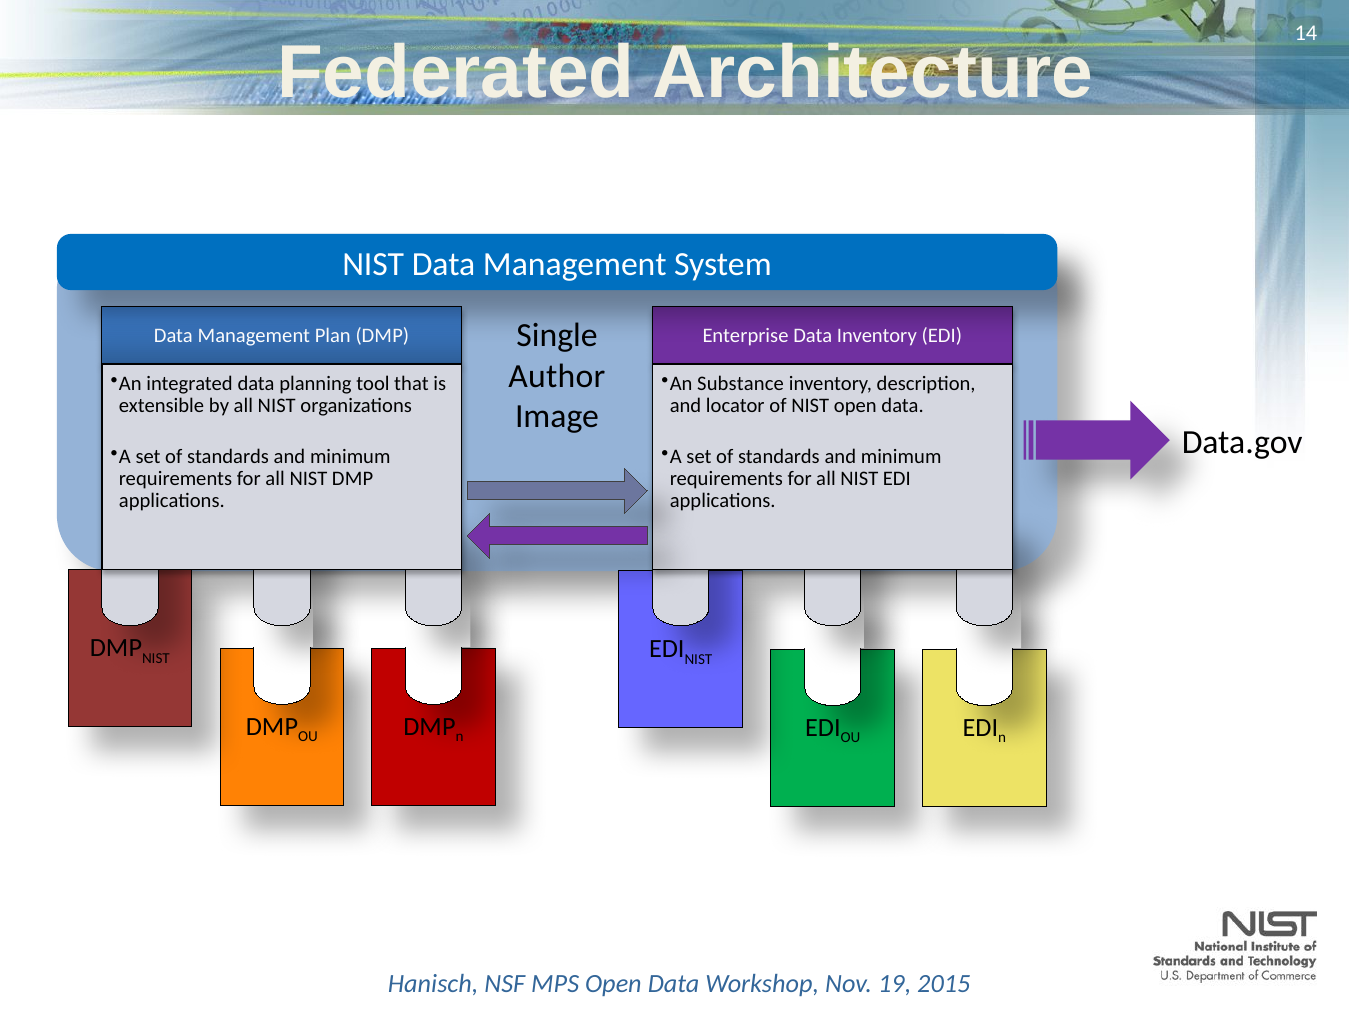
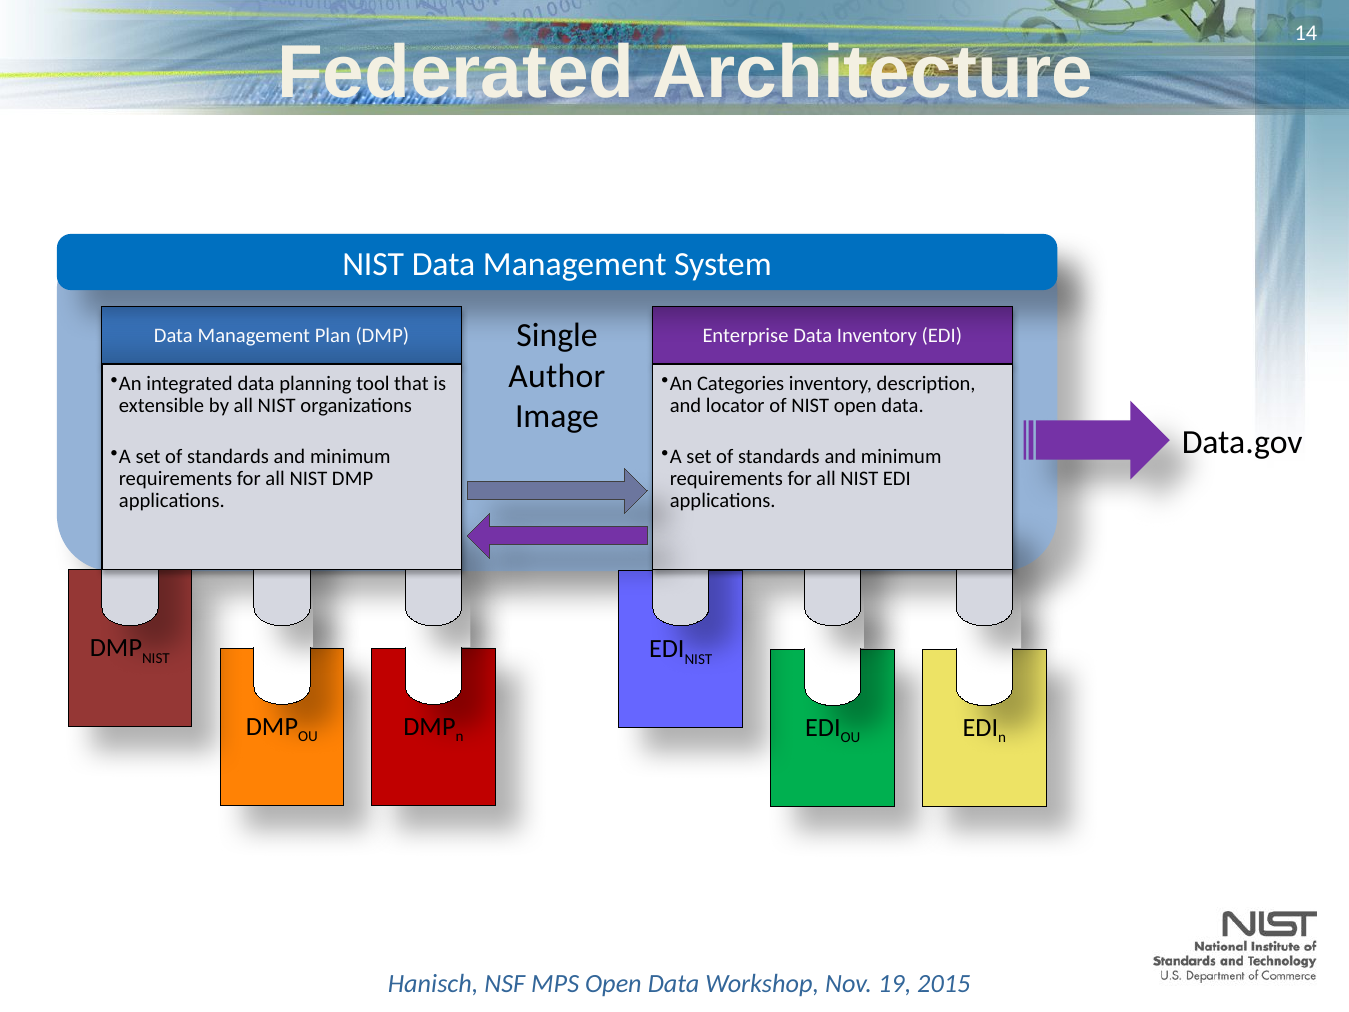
Substance: Substance -> Categories (741, 384)
